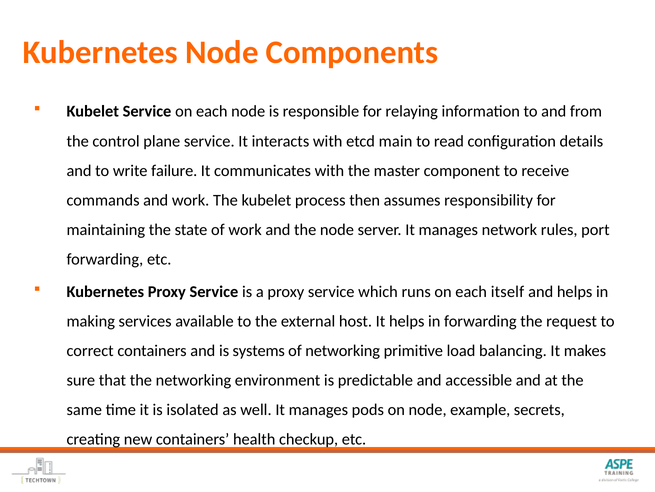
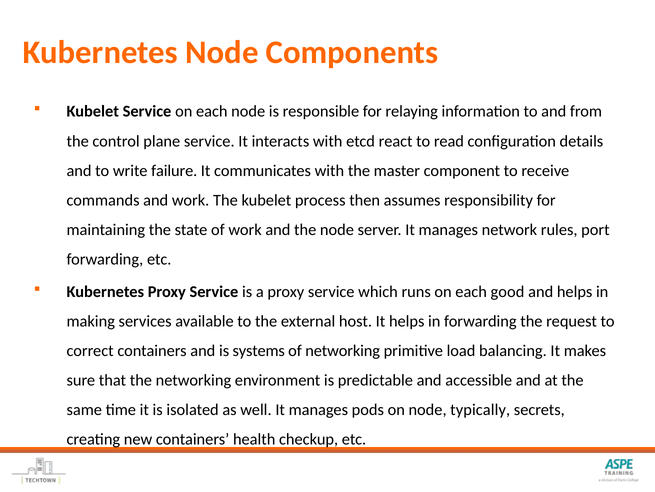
main: main -> react (396, 141)
itself: itself -> good (507, 292)
example: example -> typically (480, 409)
